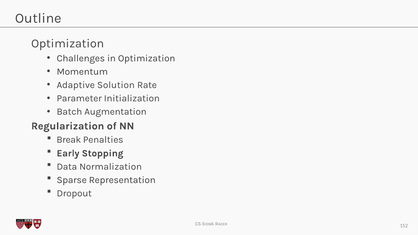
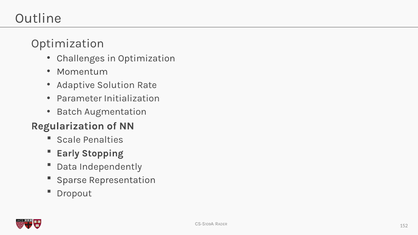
Break: Break -> Scale (69, 140)
Normalization: Normalization -> Independently (111, 167)
